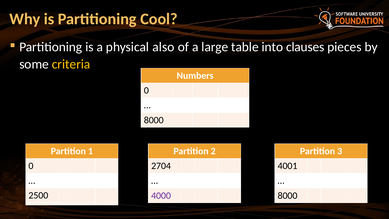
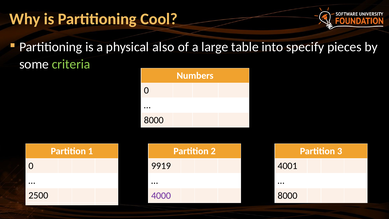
clauses: clauses -> specify (305, 47)
criteria colour: yellow -> light green (71, 64)
2704: 2704 -> 9919 (161, 166)
